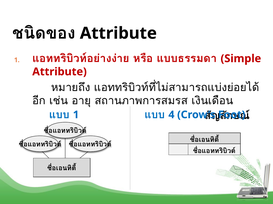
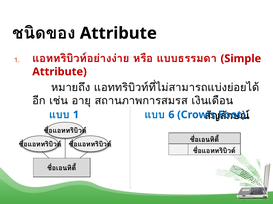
4: 4 -> 6 (171, 115)
